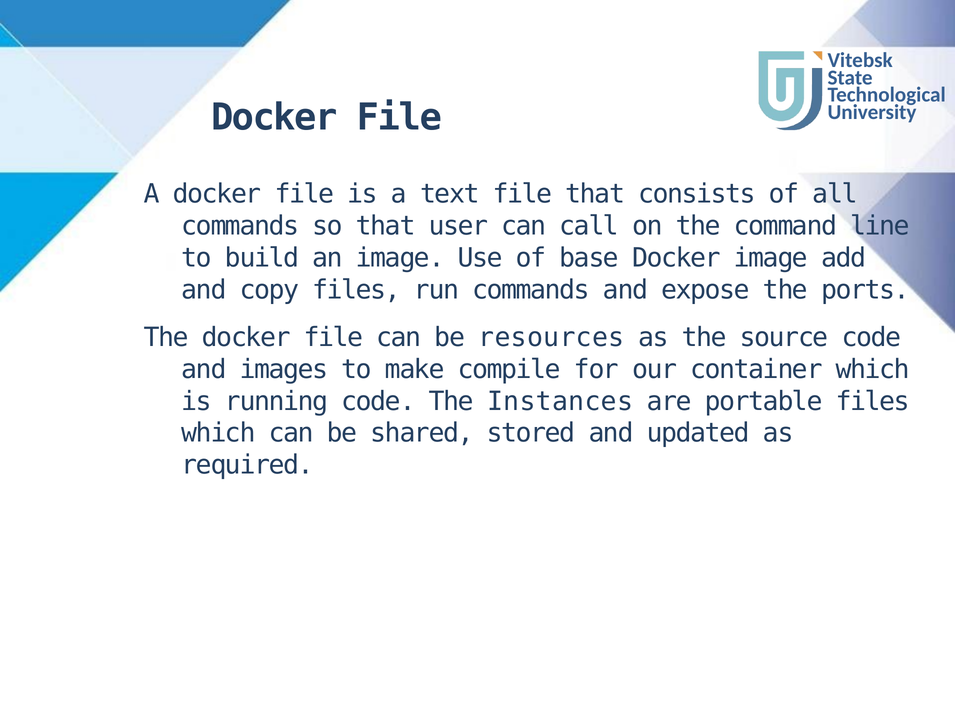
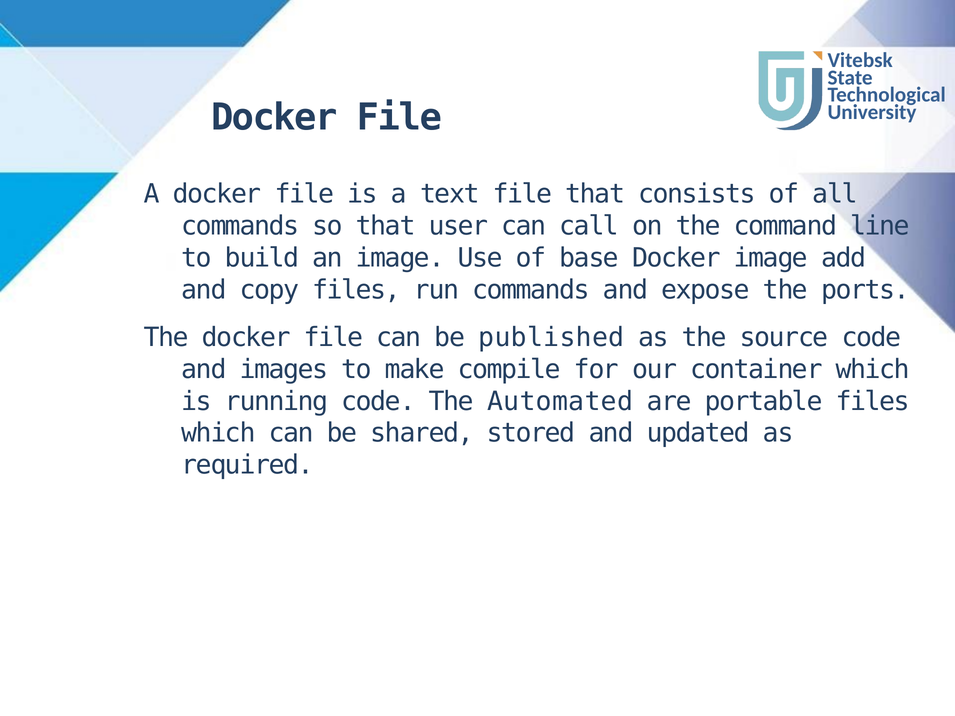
resources: resources -> published (551, 338)
Instances: Instances -> Automated (560, 401)
